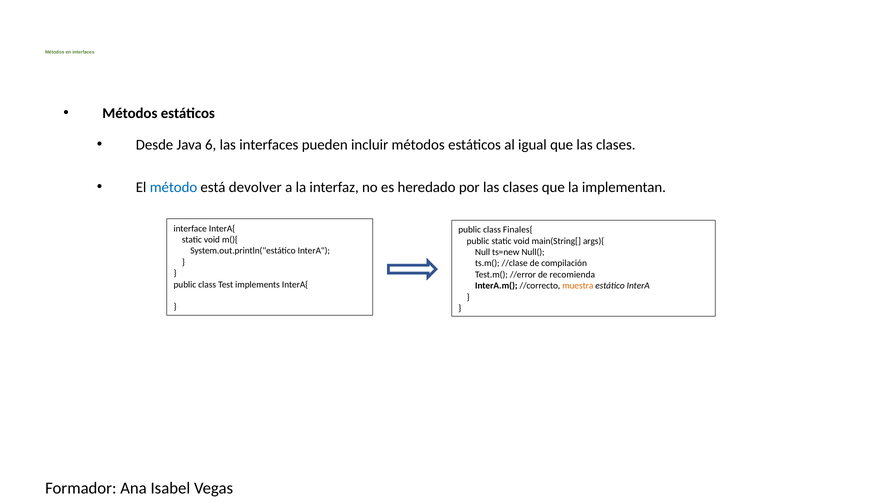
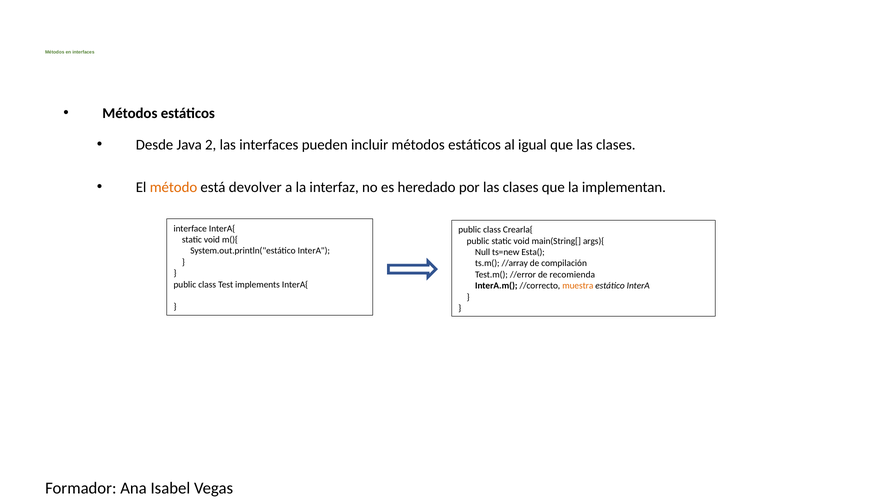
6: 6 -> 2 (211, 144)
método colour: blue -> orange (173, 187)
Finales{: Finales{ -> Crearla{ (518, 230)
Null(: Null( -> Esta( (533, 252)
//clase: //clase -> //array (515, 263)
